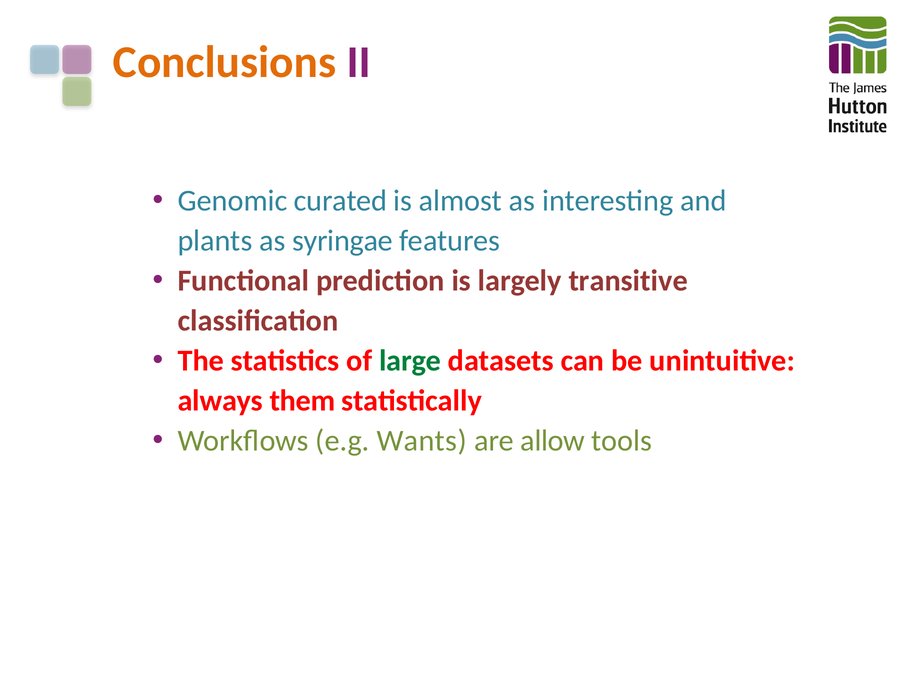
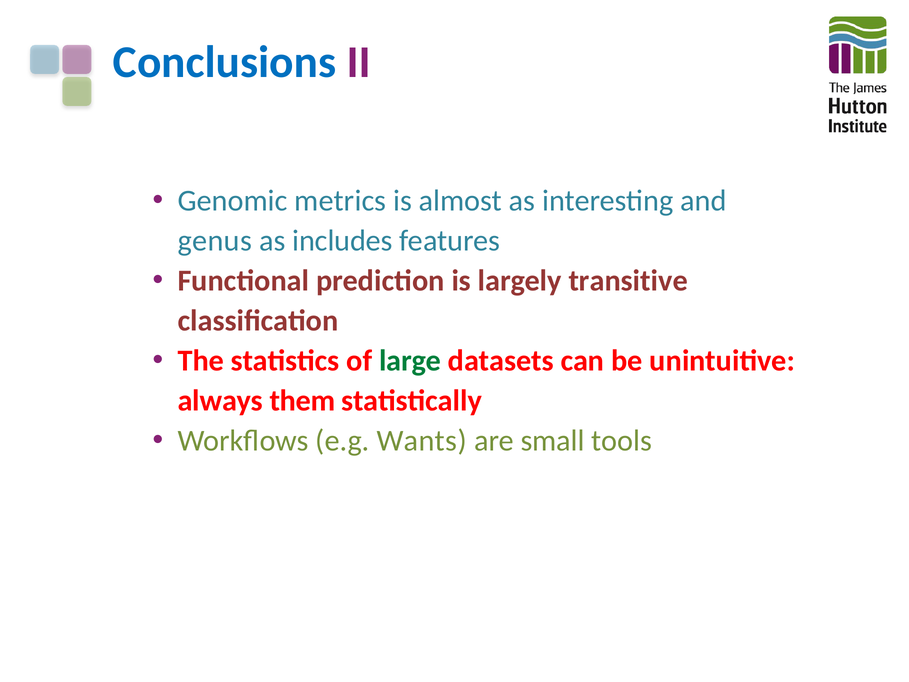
Conclusions colour: orange -> blue (225, 62)
curated: curated -> metrics (340, 201)
plants: plants -> genus (215, 241)
syringae: syringae -> includes (342, 241)
allow: allow -> small (553, 441)
